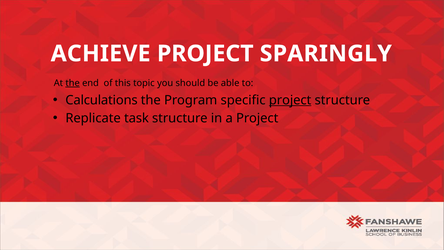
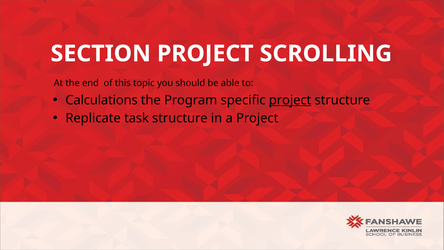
ACHIEVE: ACHIEVE -> SECTION (101, 54)
SPARINGLY: SPARINGLY -> SCROLLING (326, 54)
the underline: present -> none (73, 83)
